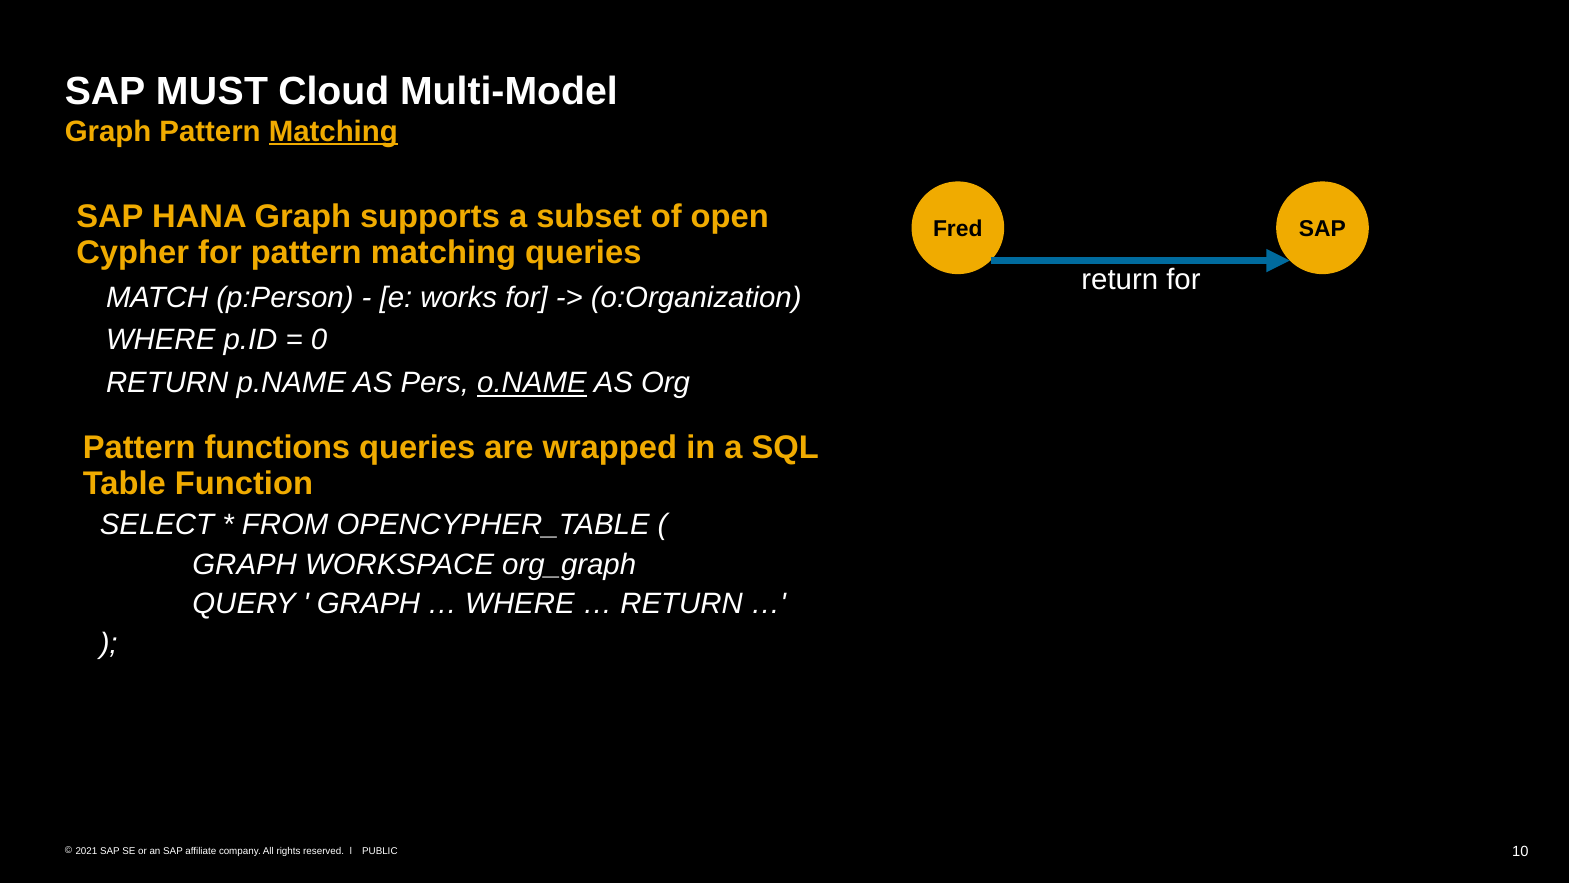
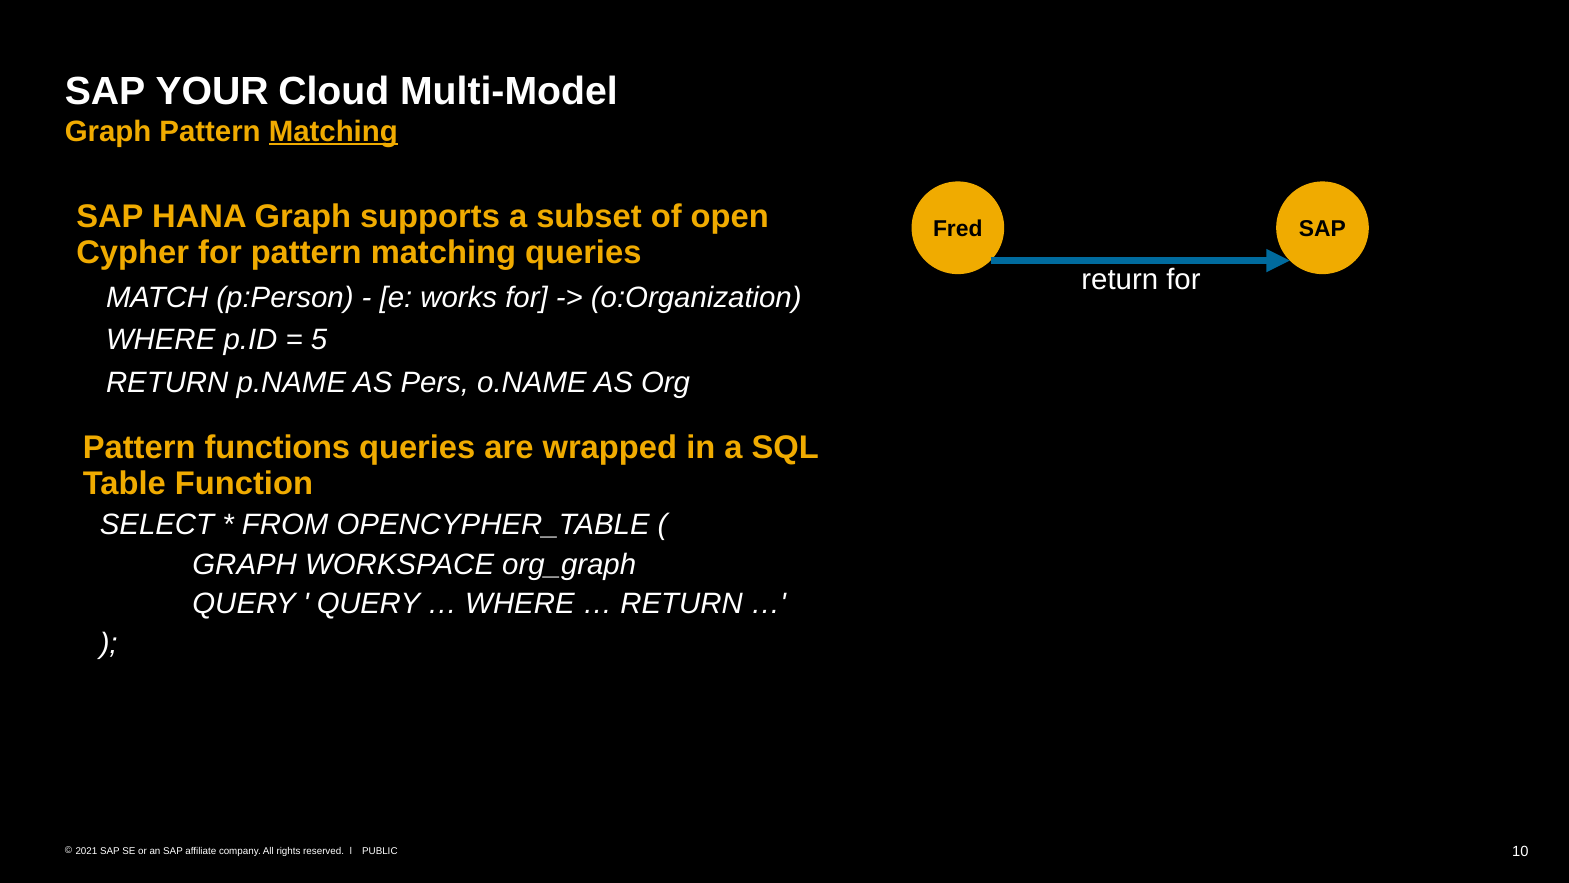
MUST: MUST -> YOUR (212, 91)
0: 0 -> 5 (319, 340)
o.NAME underline: present -> none (532, 383)
GRAPH: GRAPH -> QUERY (369, 604)
